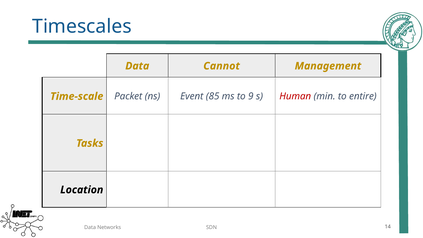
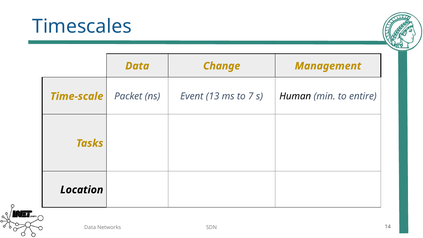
Cannot: Cannot -> Change (222, 66)
85: 85 -> 13 (213, 96)
9: 9 -> 7 (251, 96)
Human colour: red -> black (295, 96)
